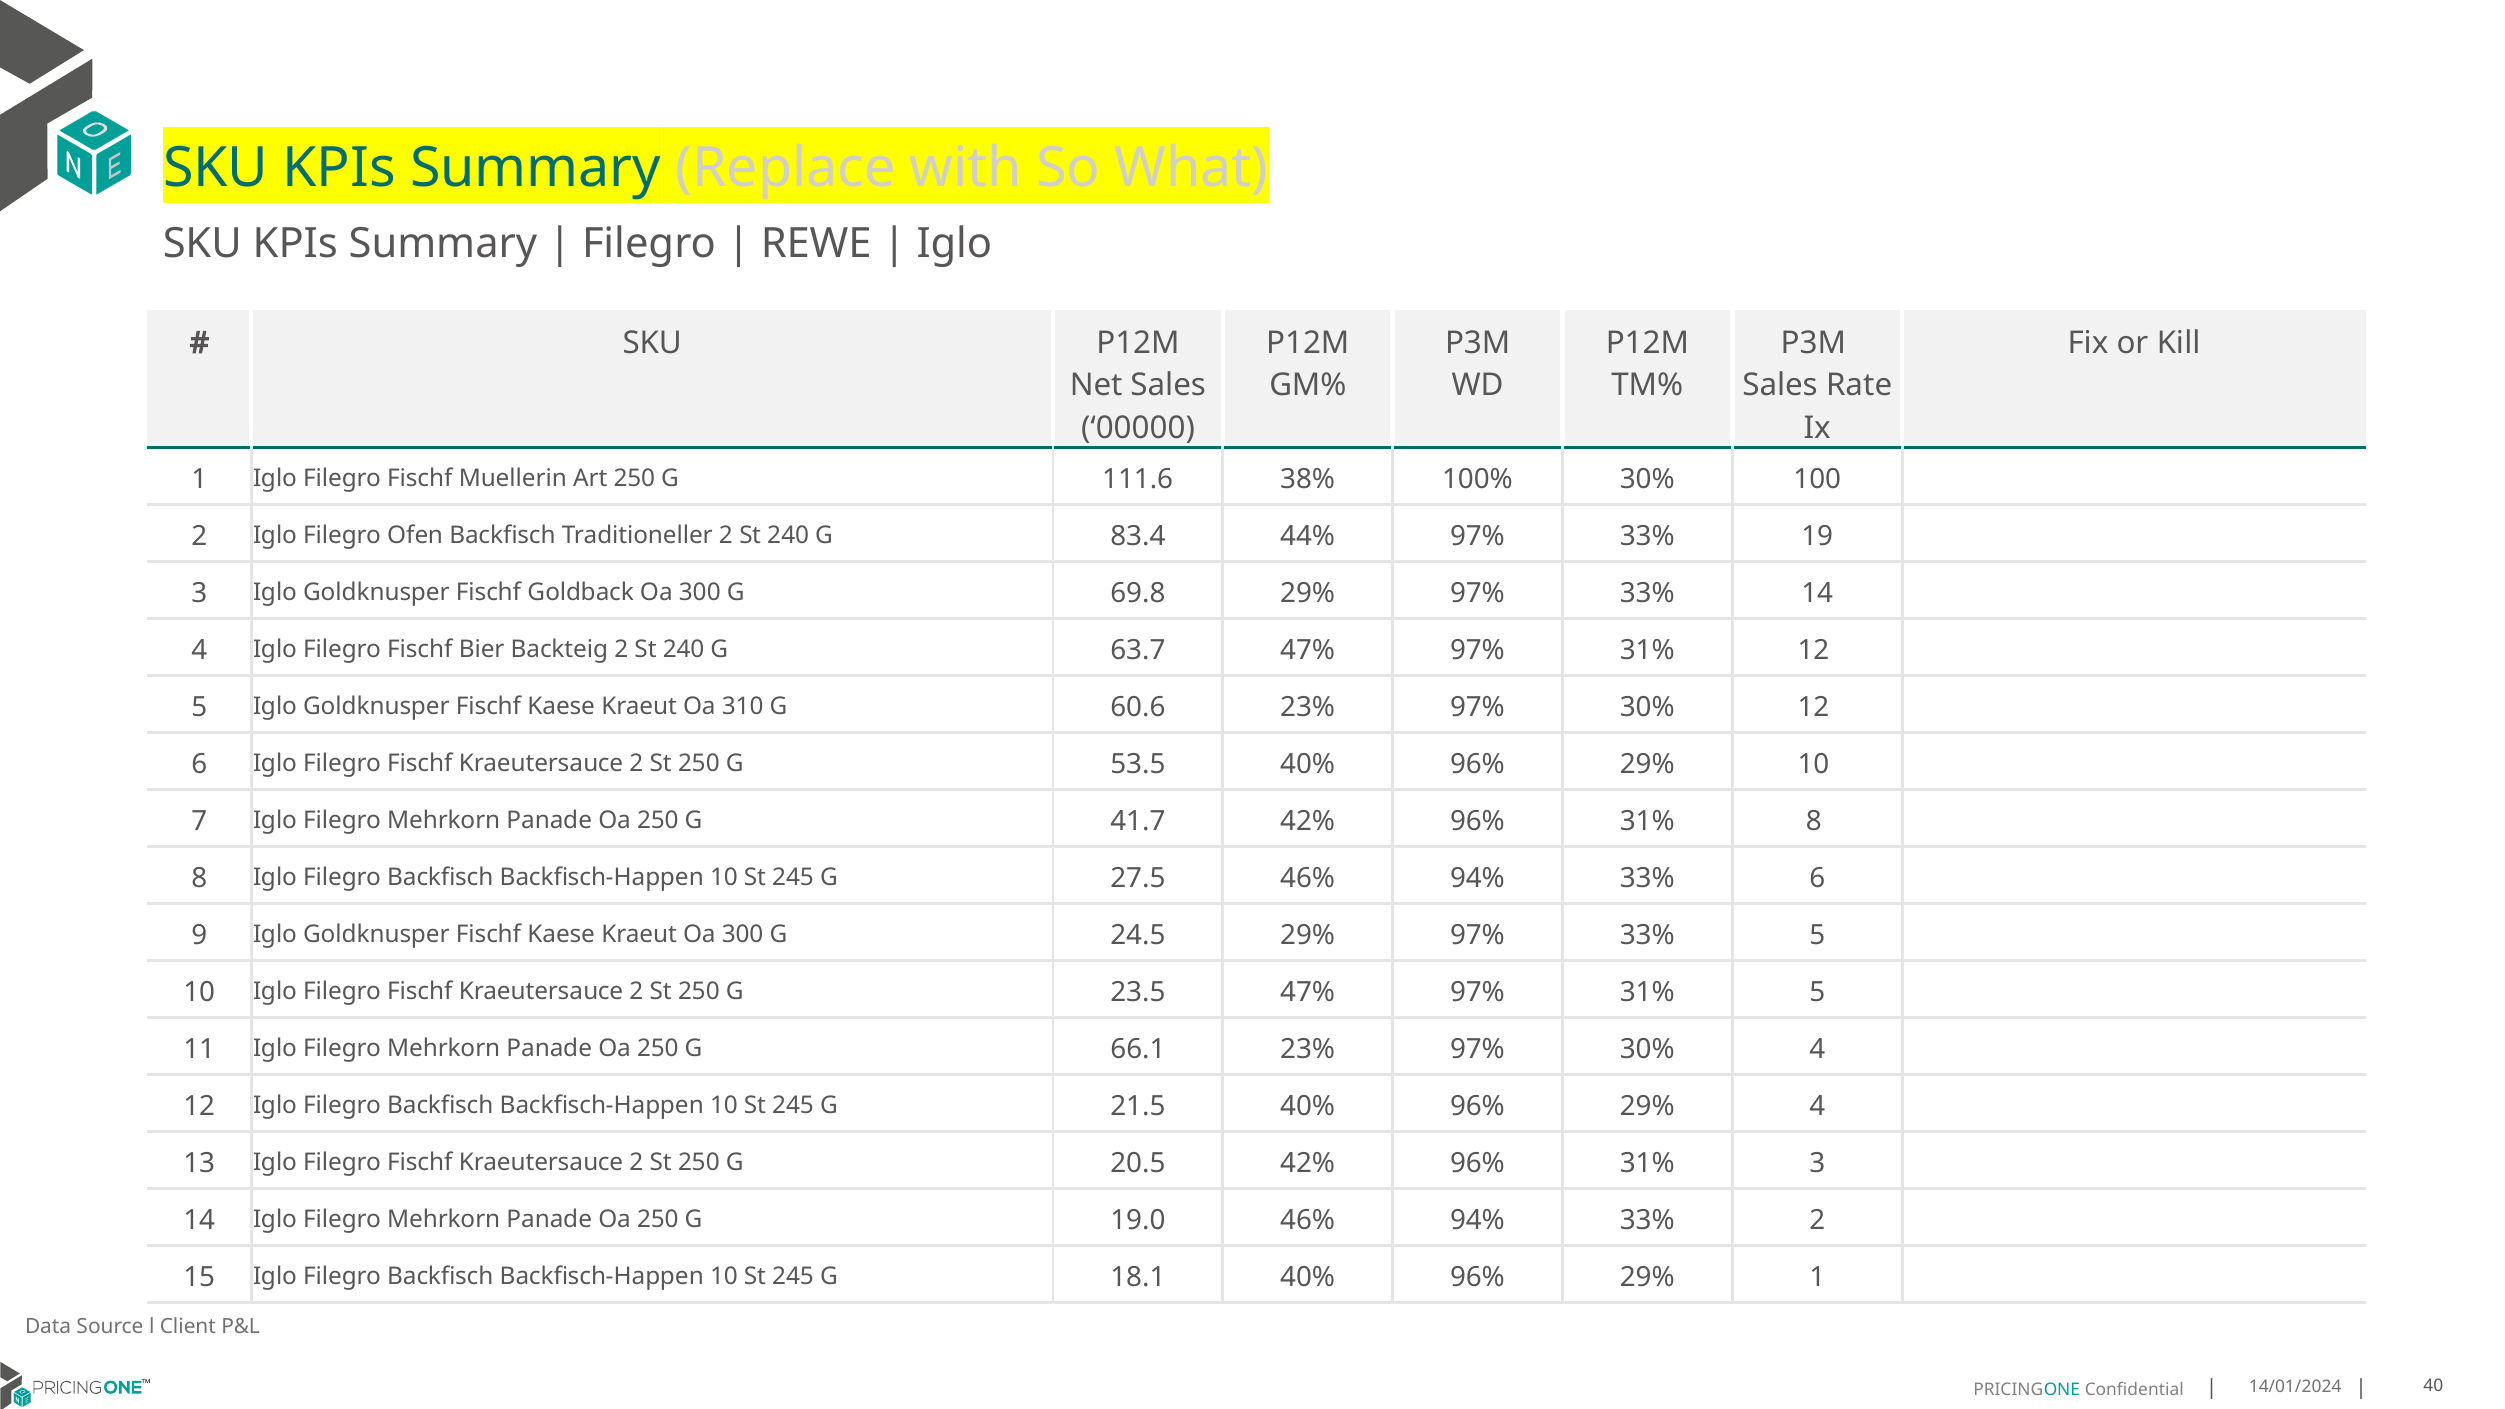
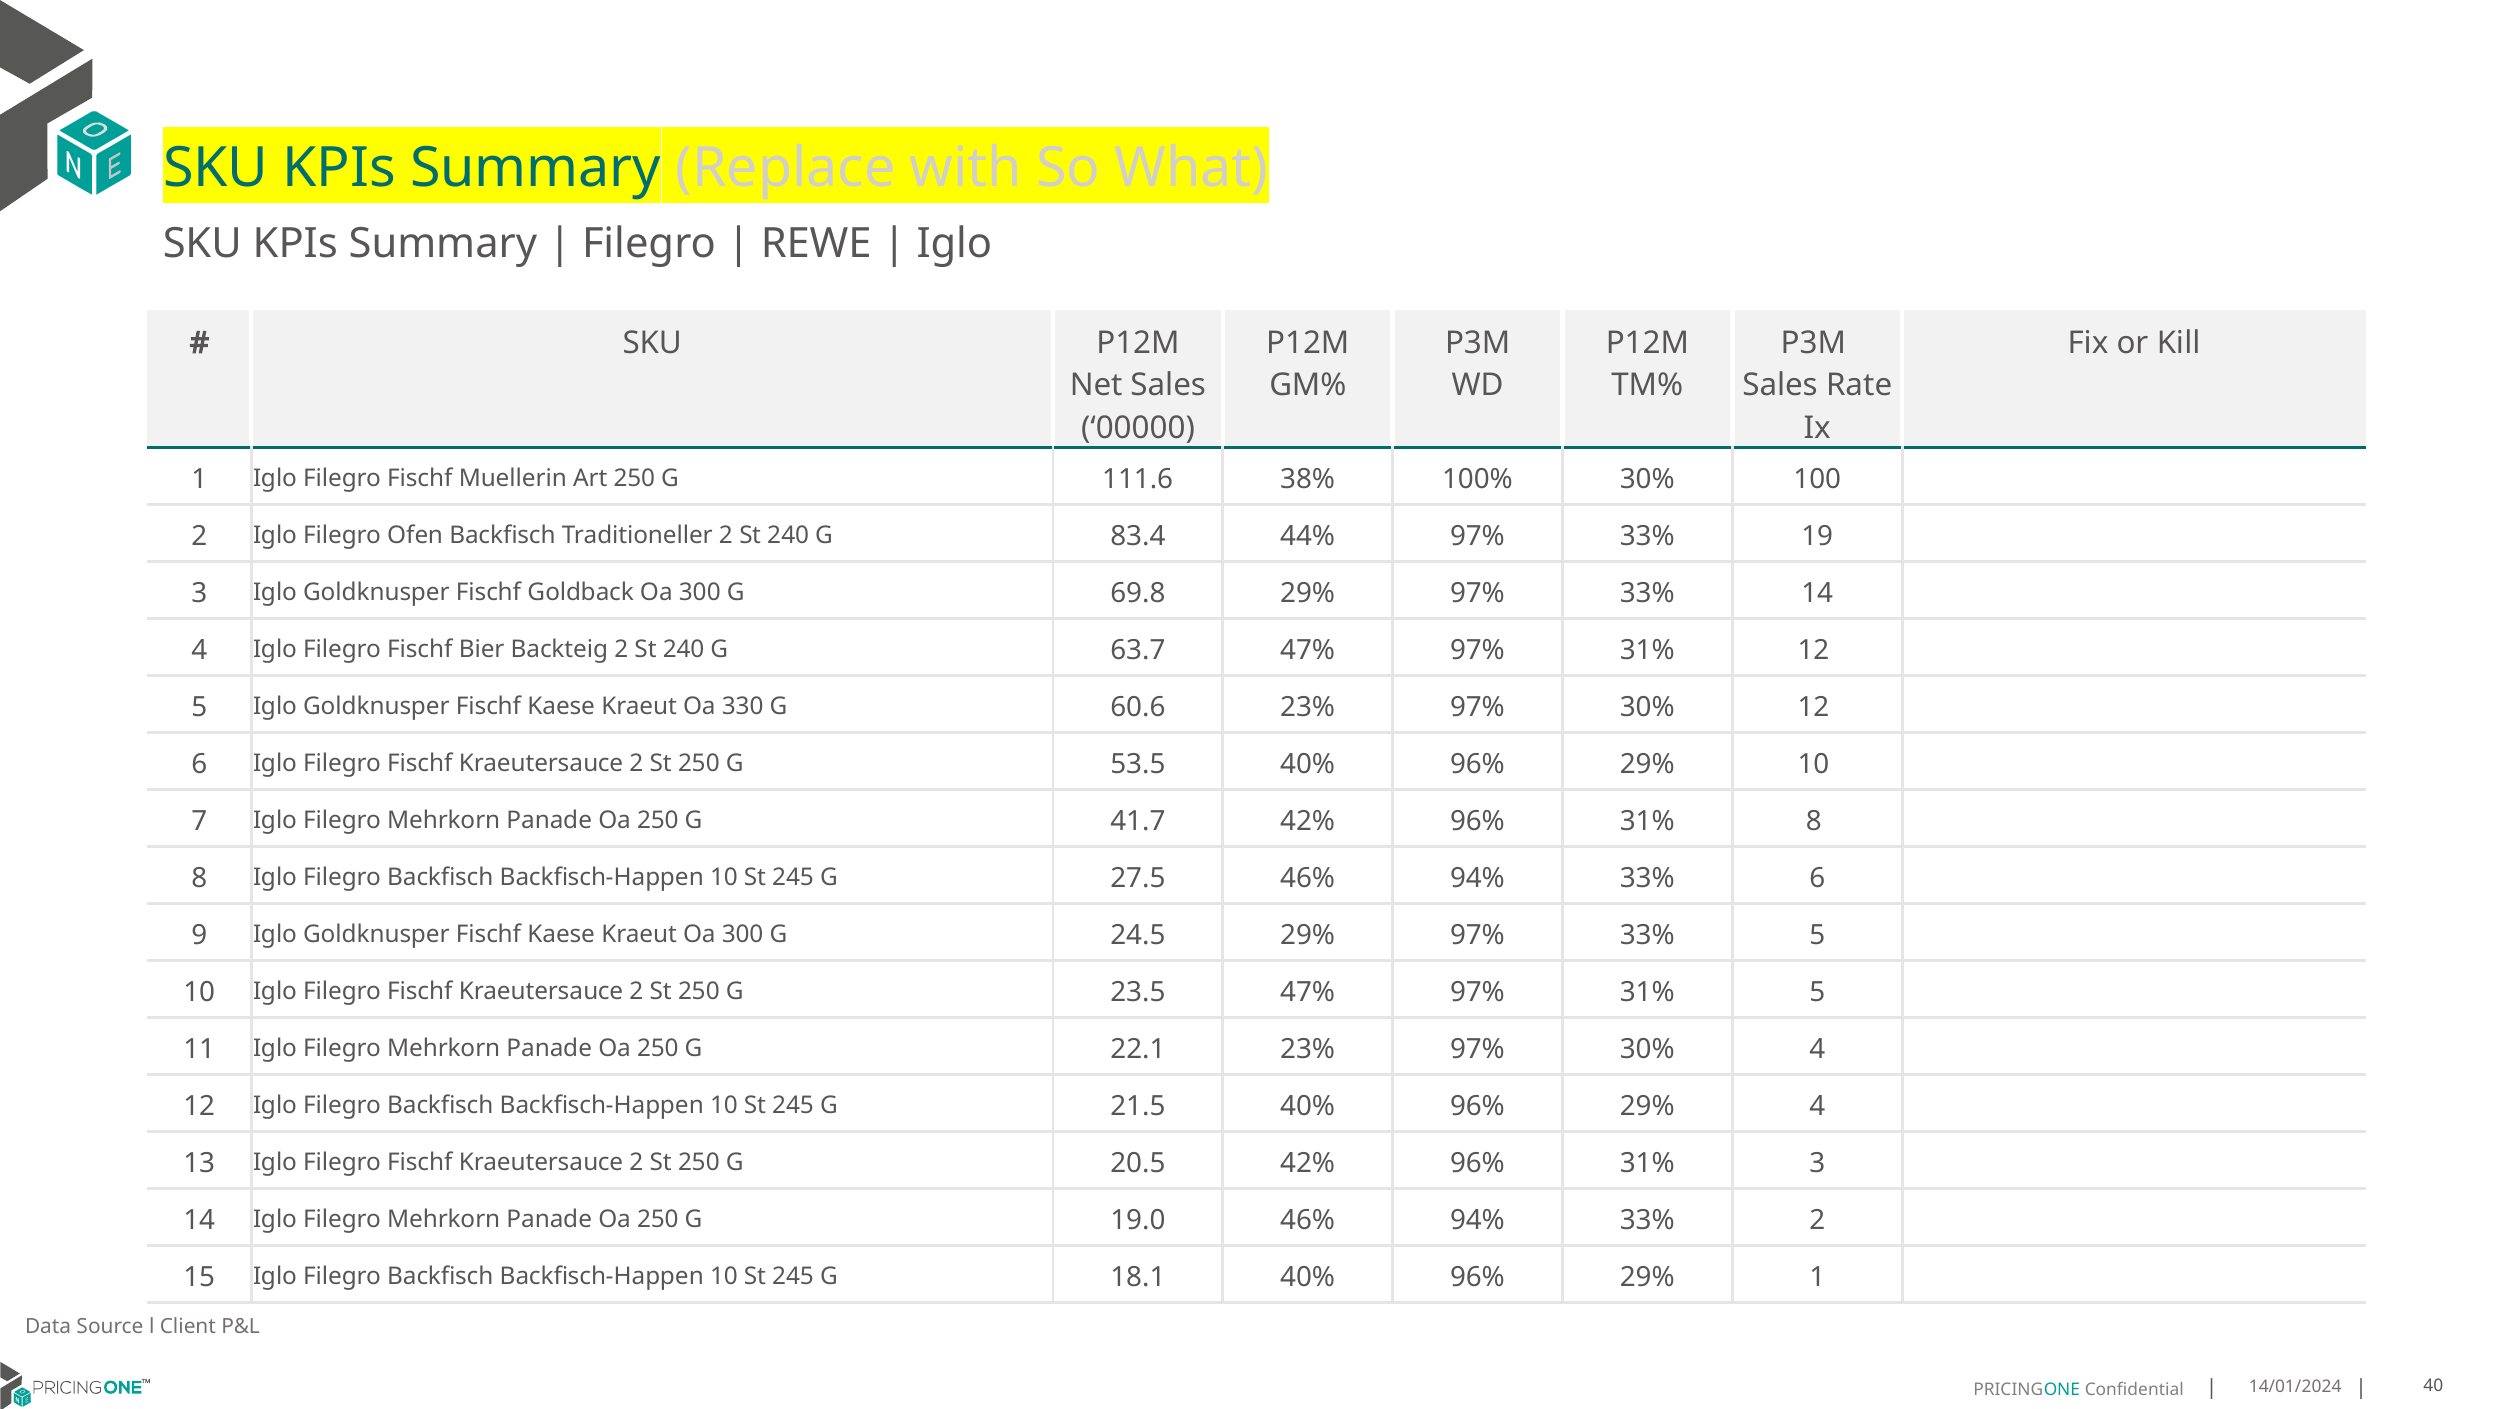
310: 310 -> 330 (743, 707)
66.1: 66.1 -> 22.1 (1138, 1049)
